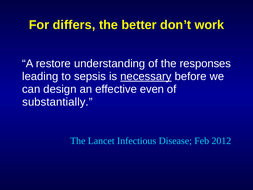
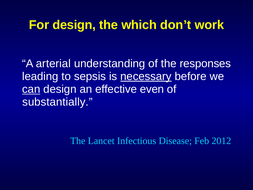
For differs: differs -> design (74, 25)
better: better -> which (139, 25)
restore: restore -> arterial (53, 63)
can underline: none -> present (31, 89)
